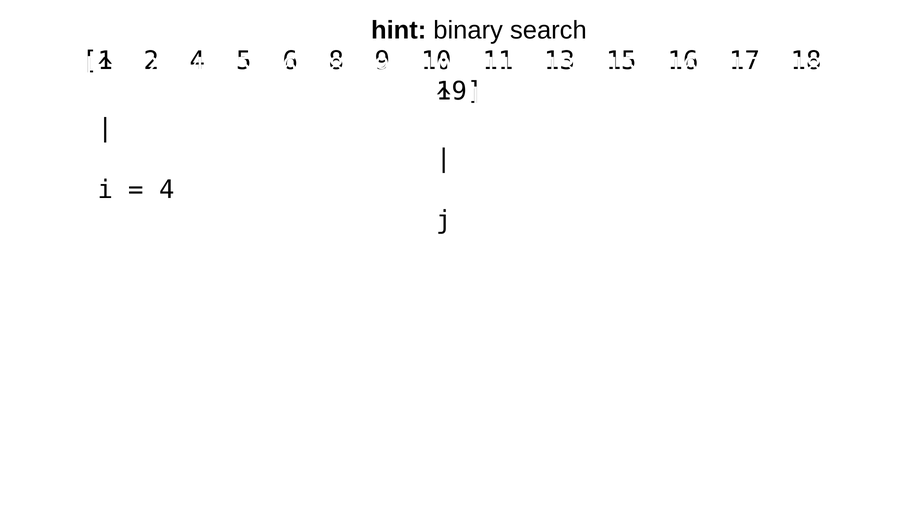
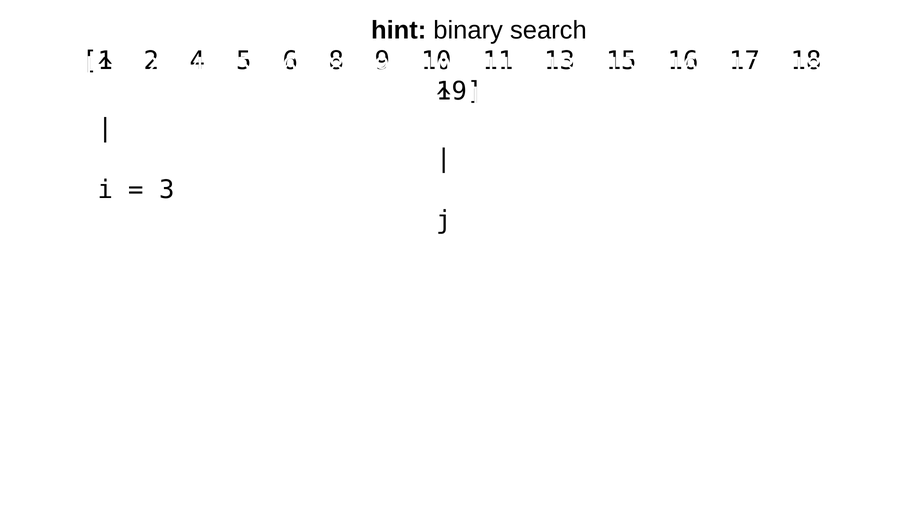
4: 4 -> 3 (167, 190)
